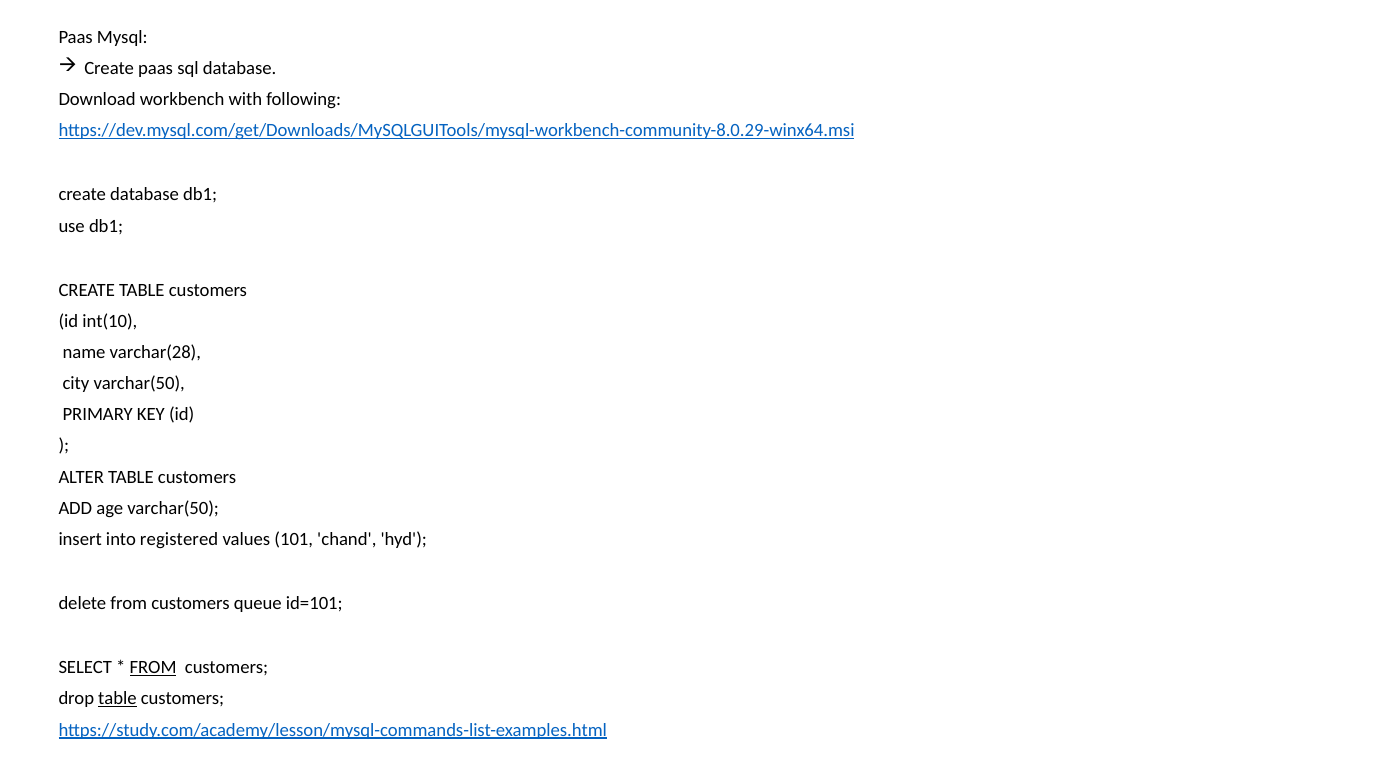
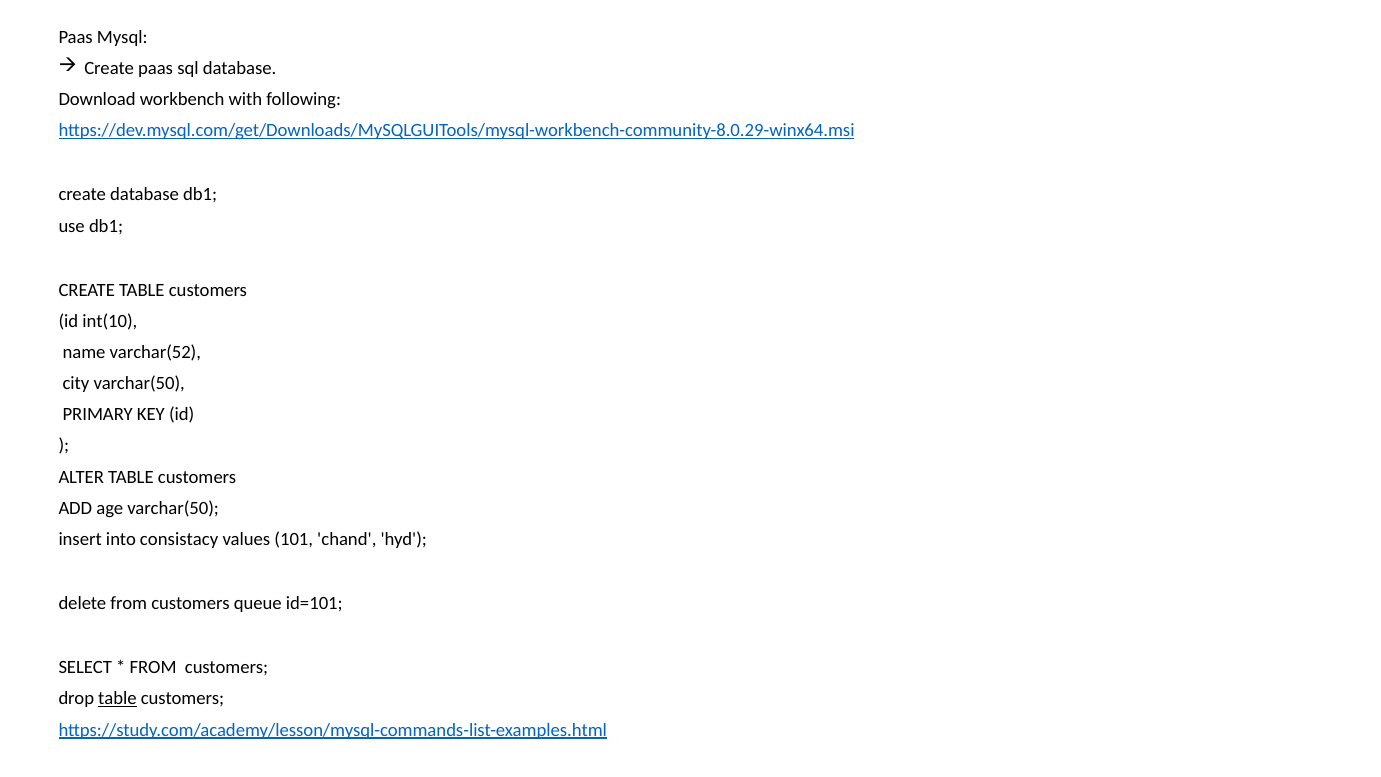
varchar(28: varchar(28 -> varchar(52 (155, 352)
registered: registered -> consistacy (179, 539)
FROM underline: present -> none (153, 667)
